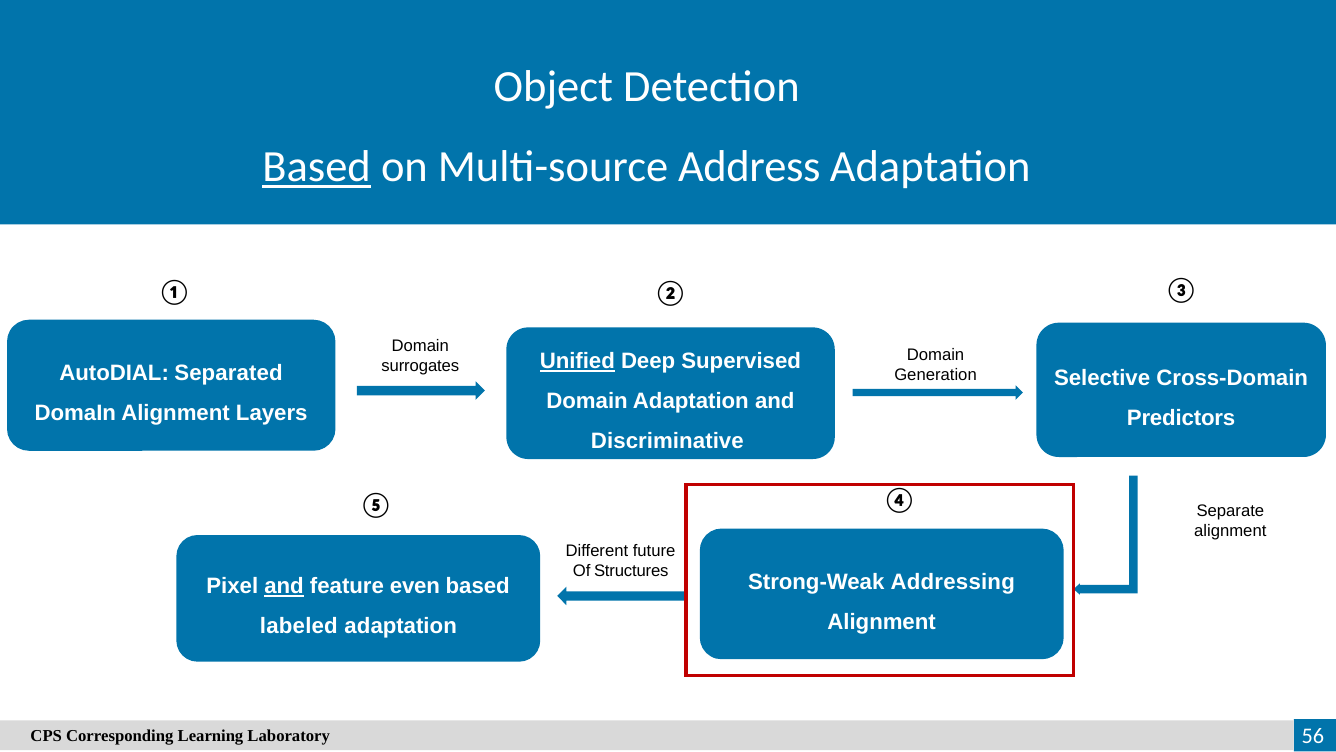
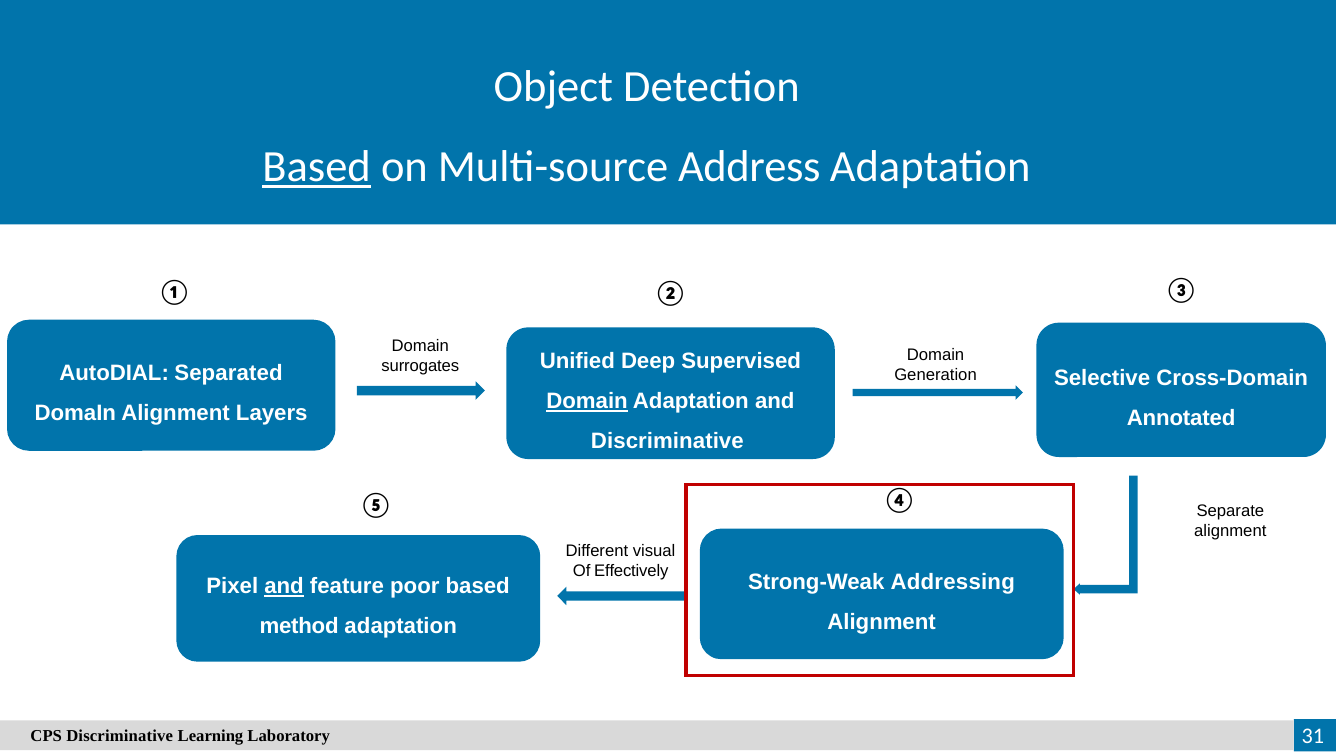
Unified underline: present -> none (577, 361)
Domain underline: none -> present (587, 401)
Predictors: Predictors -> Annotated (1181, 418)
future: future -> visual (654, 551)
Structures: Structures -> Effectively (631, 571)
even: even -> poor (415, 586)
labeled: labeled -> method (299, 626)
CPS Corresponding: Corresponding -> Discriminative (120, 736)
56: 56 -> 31 (1313, 736)
